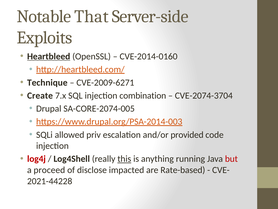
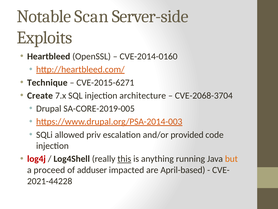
That: That -> Scan (91, 16)
Heartbleed underline: present -> none (49, 56)
CVE-2009-6271: CVE-2009-6271 -> CVE-2015-6271 (105, 82)
combination: combination -> architecture (143, 95)
CVE-2074-3704: CVE-2074-3704 -> CVE-2068-3704 (204, 95)
SA-CORE-2074-005: SA-CORE-2074-005 -> SA-CORE-2019-005 (99, 108)
but colour: red -> orange (231, 159)
disclose: disclose -> adduser (92, 170)
Rate-based: Rate-based -> April-based (183, 170)
